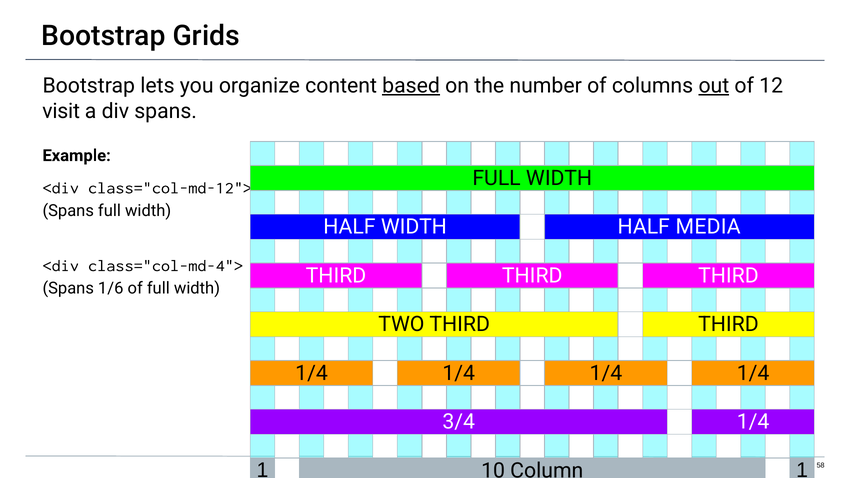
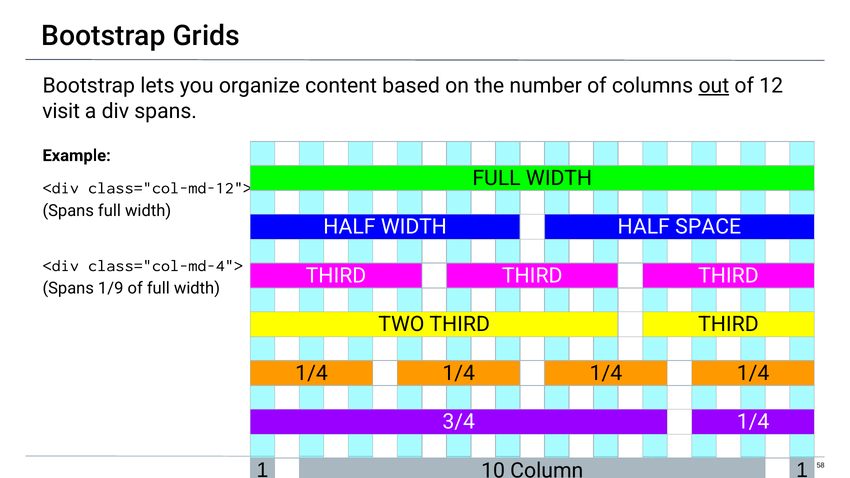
based underline: present -> none (411, 86)
MEDIA: MEDIA -> SPACE (708, 227)
1/6: 1/6 -> 1/9 (111, 288)
